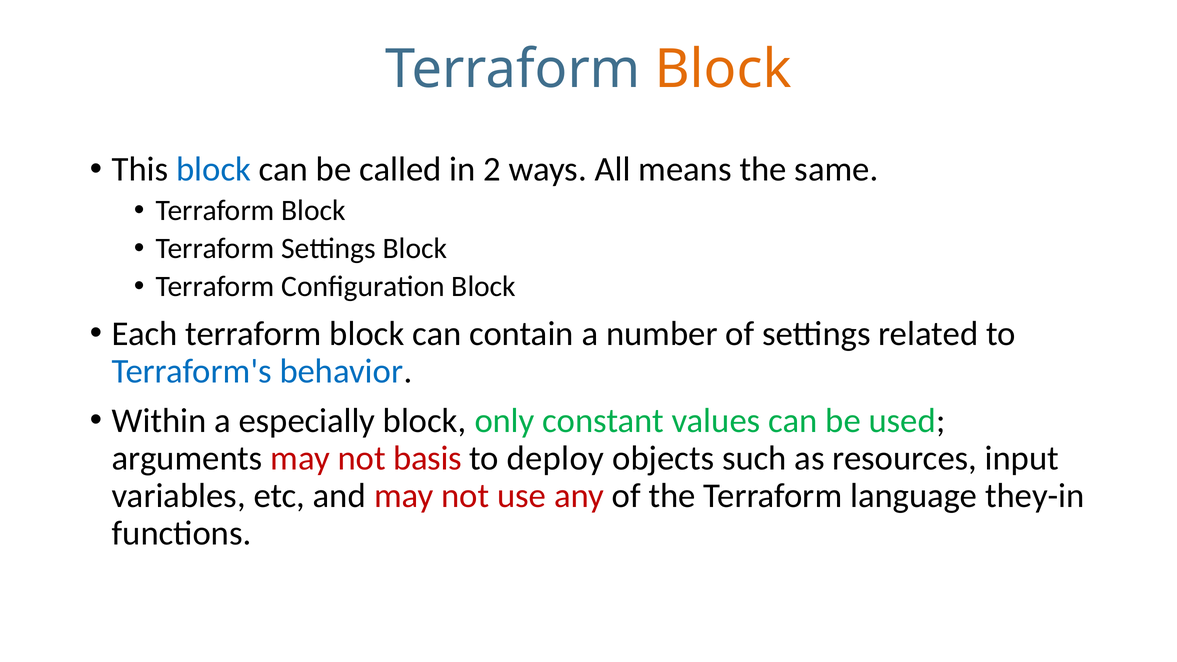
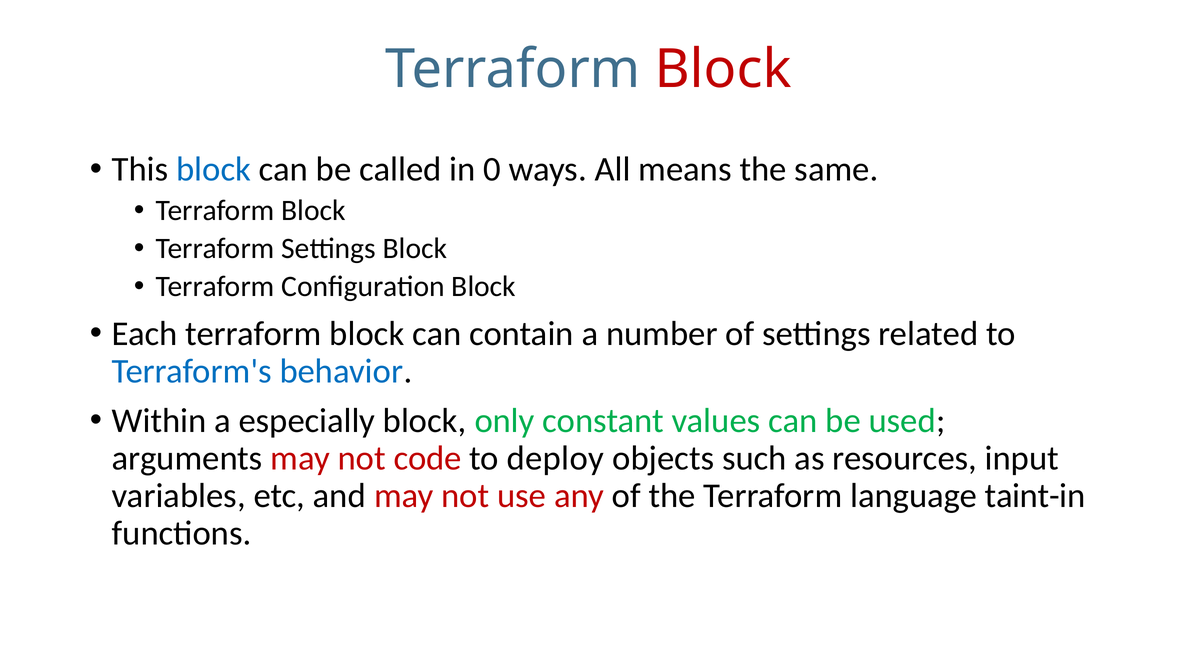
Block colour: orange -> red (723, 69)
2: 2 -> 0 (492, 169)
basis: basis -> code (427, 458)
they-in: they-in -> taint-in (1035, 496)
